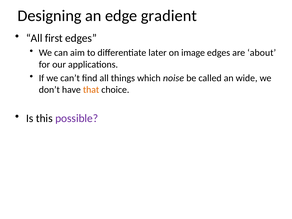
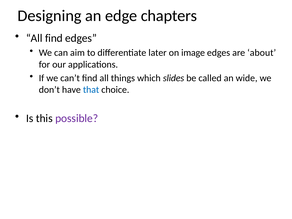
gradient: gradient -> chapters (169, 16)
All first: first -> find (54, 38)
noise: noise -> slides (174, 78)
that colour: orange -> blue (91, 90)
